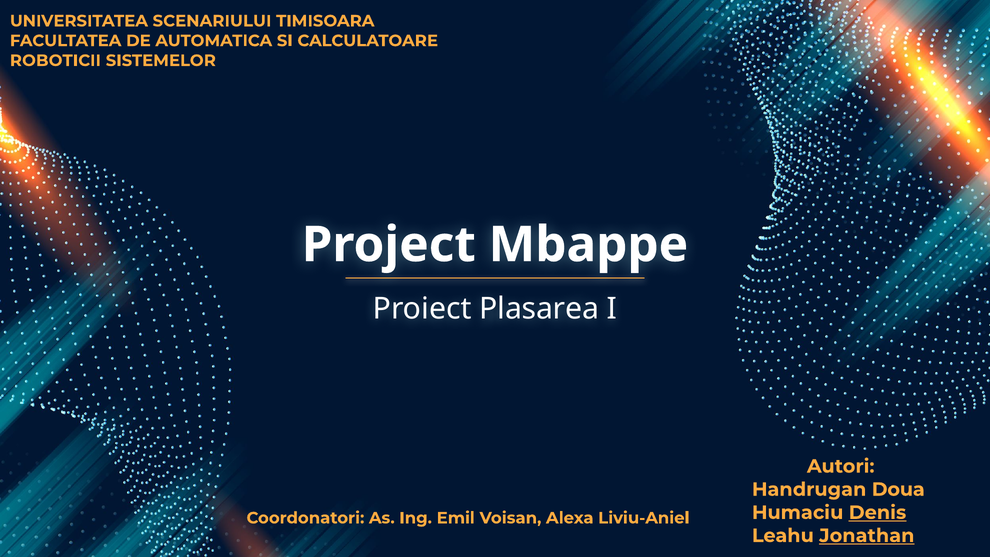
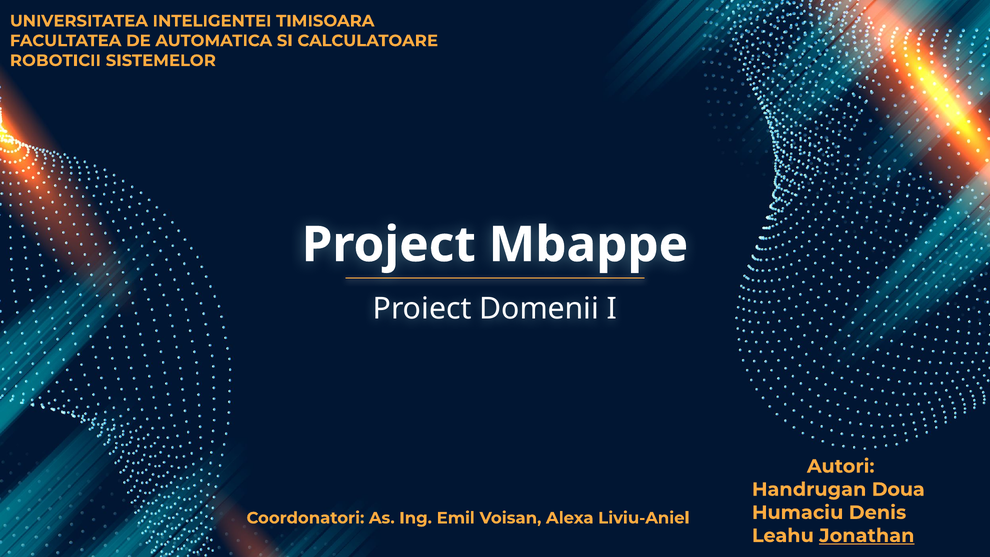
SCENARIULUI: SCENARIULUI -> INTELIGENTEI (212, 21)
Plasarea: Plasarea -> Domenii (539, 308)
Denis underline: present -> none (877, 512)
